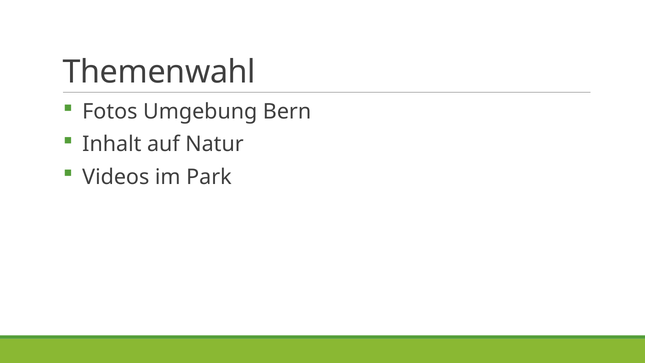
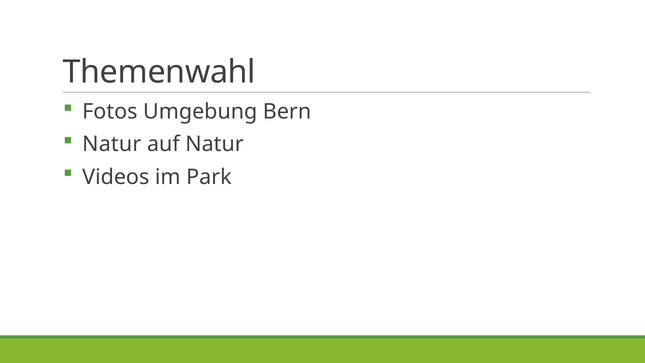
Inhalt: Inhalt -> Natur (112, 144)
